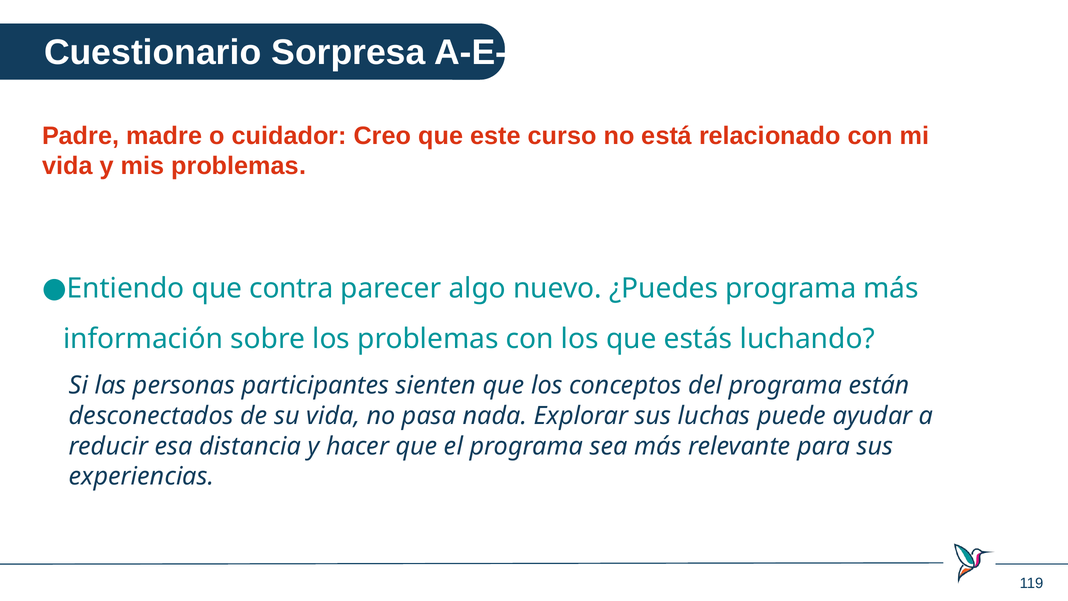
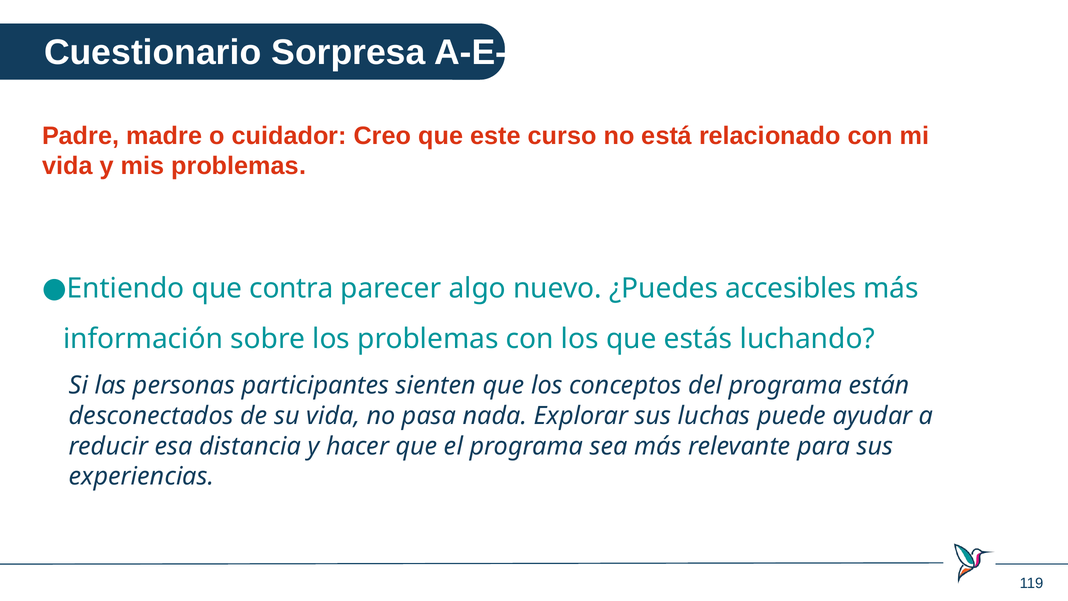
¿Puedes programa: programa -> accesibles (791, 288)
